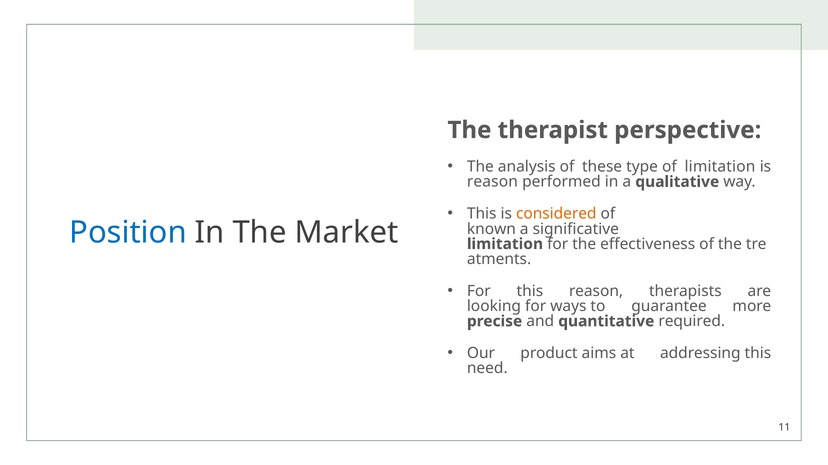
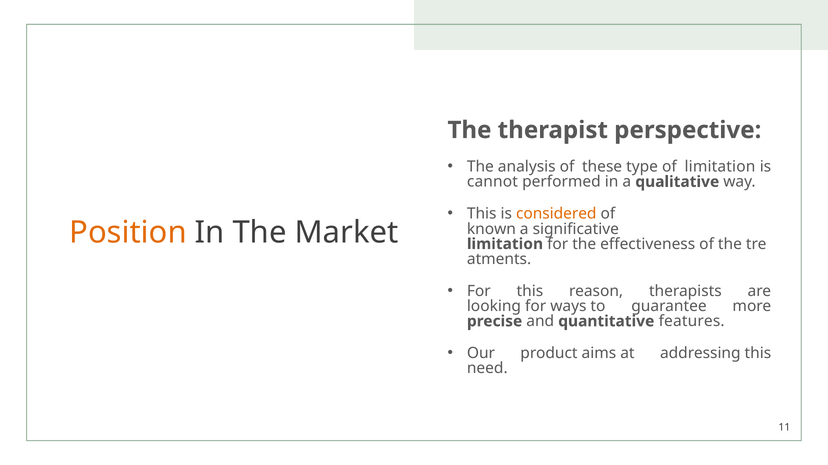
reason: reason -> cannot (492, 182)
Position colour: blue -> orange (128, 233)
required: required -> features (692, 322)
